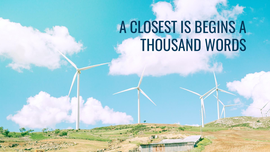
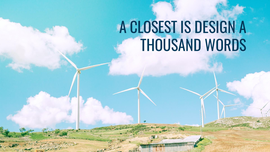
BEGINS: BEGINS -> DESIGN (215, 28)
